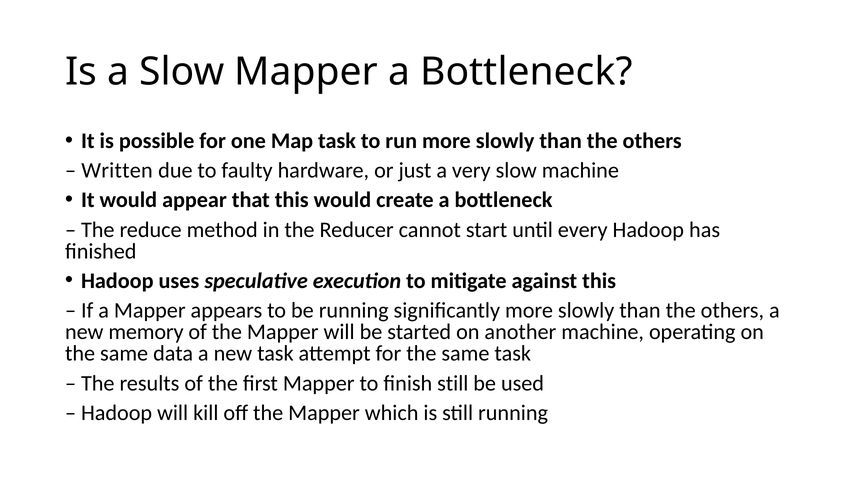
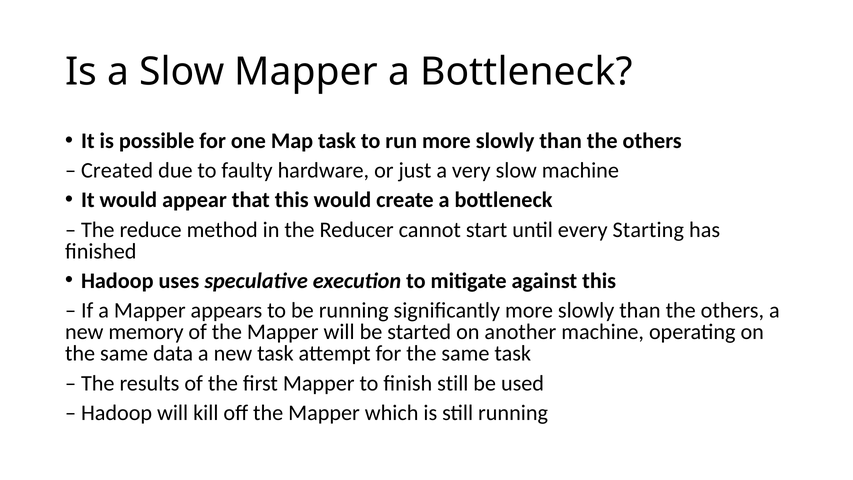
Written: Written -> Created (117, 170)
every Hadoop: Hadoop -> Starting (648, 230)
